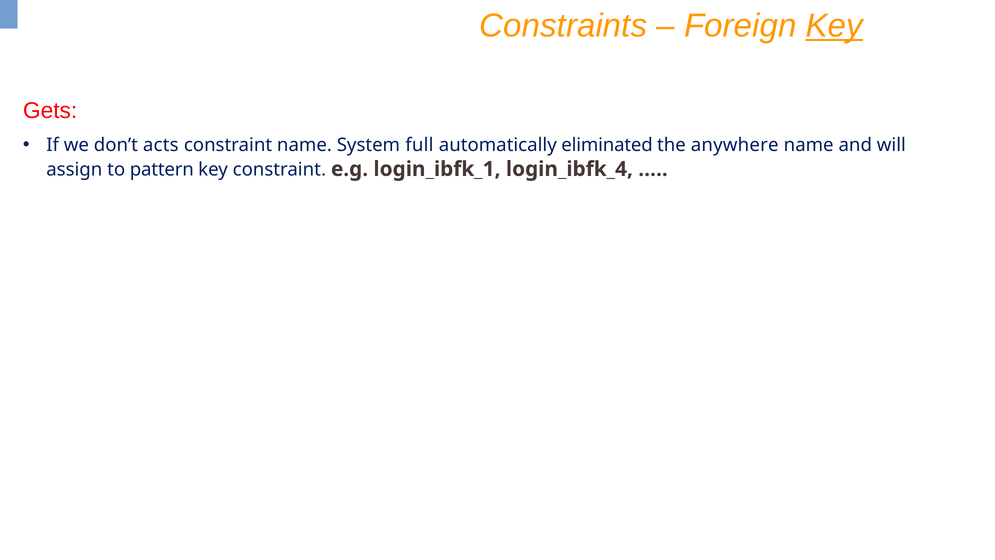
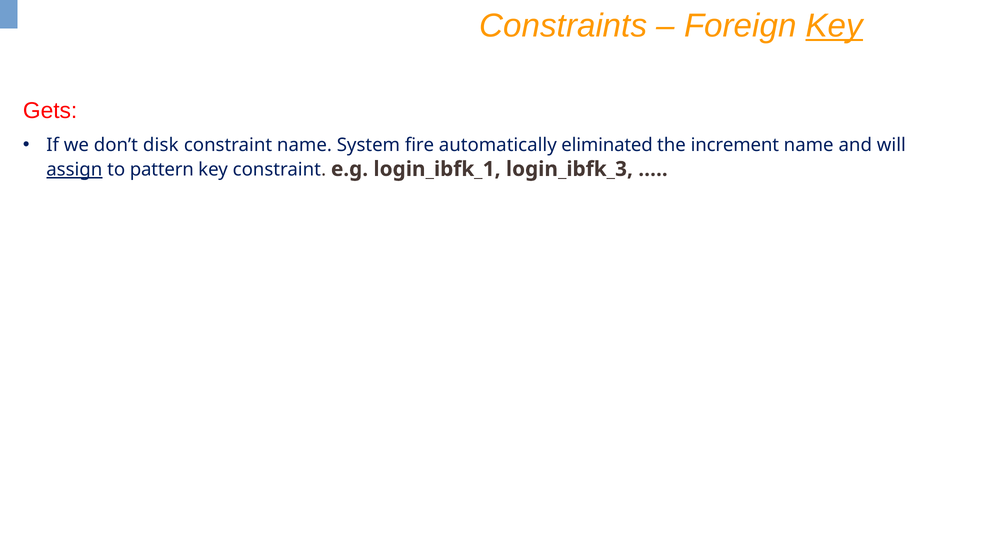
acts: acts -> disk (161, 145)
full: full -> fire (420, 145)
anywhere: anywhere -> increment (735, 145)
assign underline: none -> present (74, 170)
login_ibfk_4: login_ibfk_4 -> login_ibfk_3 (569, 169)
